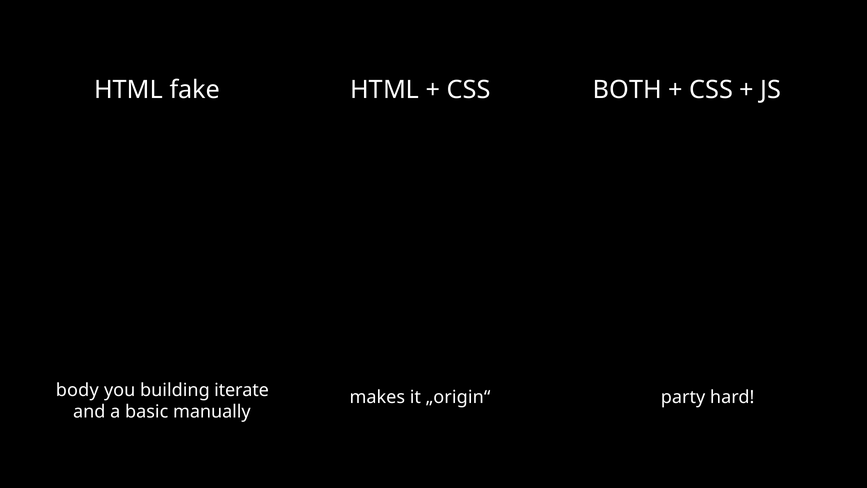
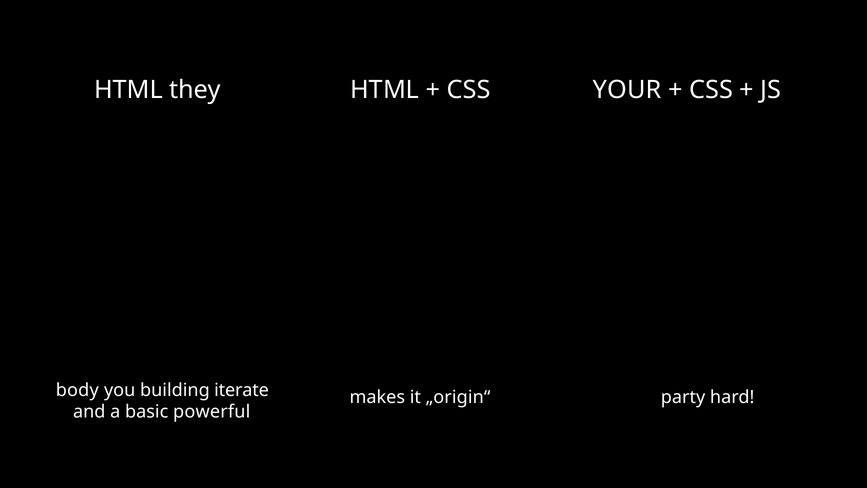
fake: fake -> they (195, 90)
BOTH: BOTH -> YOUR (627, 90)
manually: manually -> powerful (212, 412)
